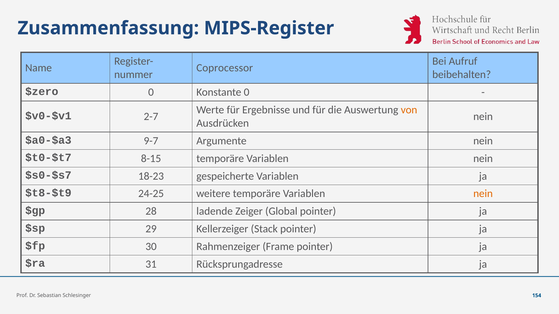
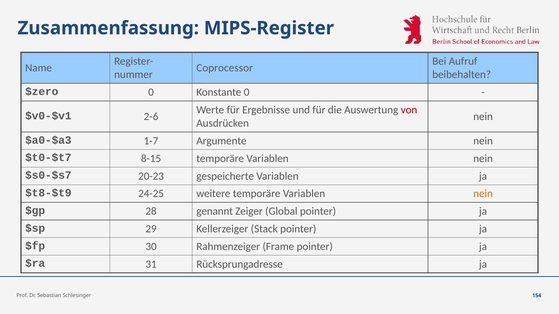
von colour: orange -> red (409, 110)
2-7: 2-7 -> 2-6 (151, 117)
9-7: 9-7 -> 1-7 (151, 141)
18-23: 18-23 -> 20-23 (151, 176)
ladende: ladende -> genannt (215, 212)
